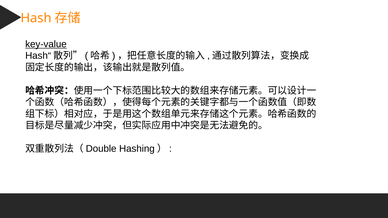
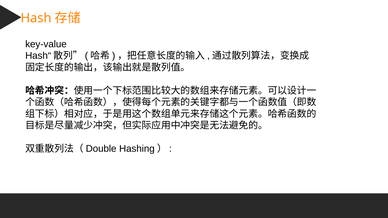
key-value underline: present -> none (46, 44)
